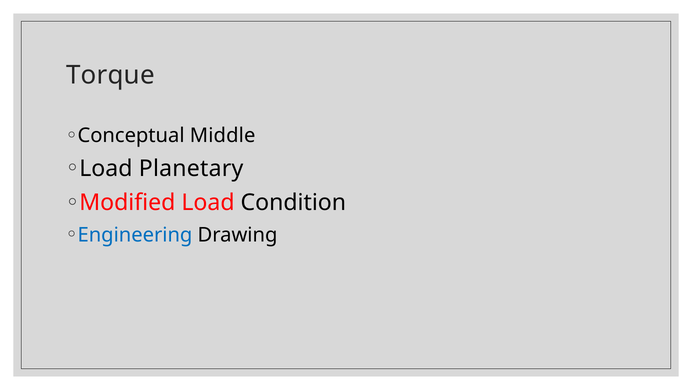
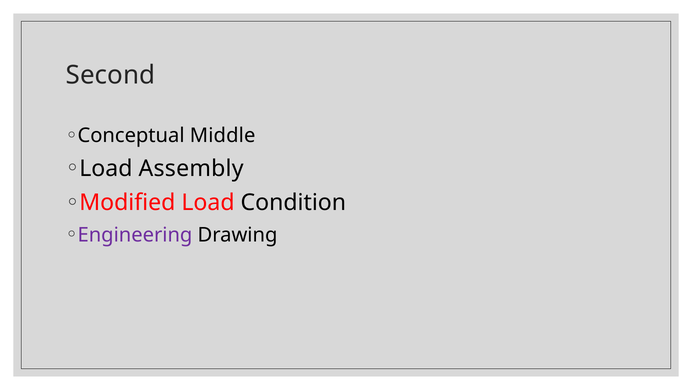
Torque: Torque -> Second (111, 75)
Planetary: Planetary -> Assembly (191, 168)
Engineering colour: blue -> purple (135, 235)
